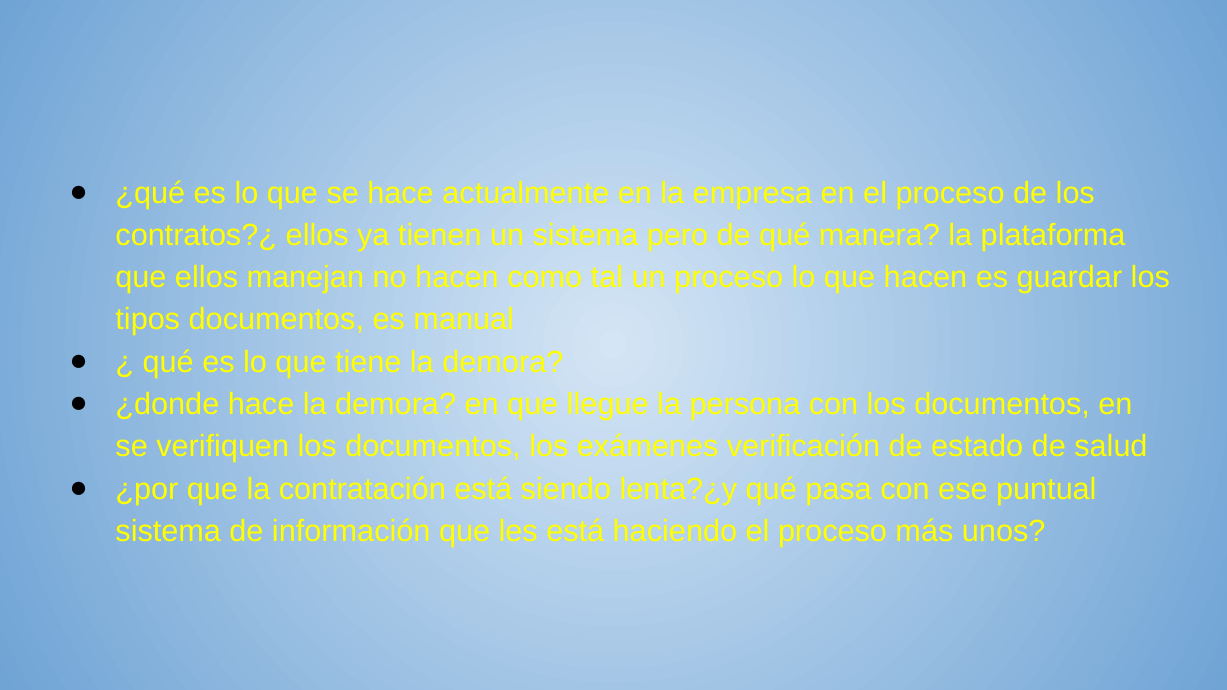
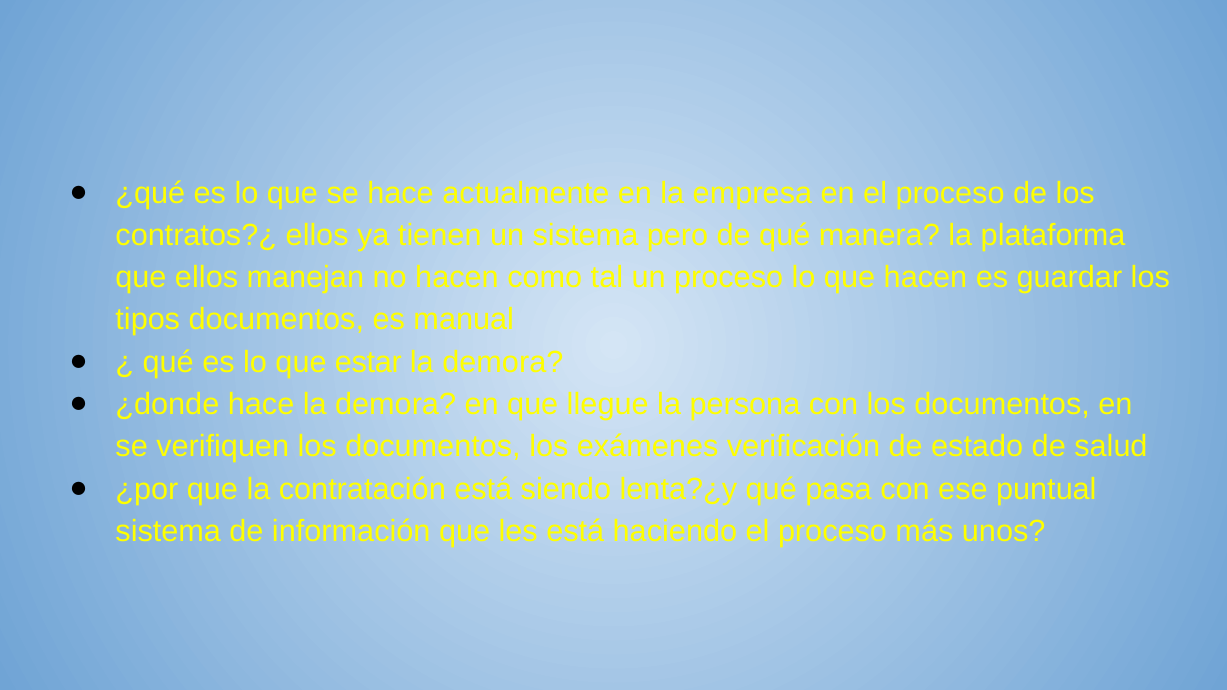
tiene: tiene -> estar (368, 362)
